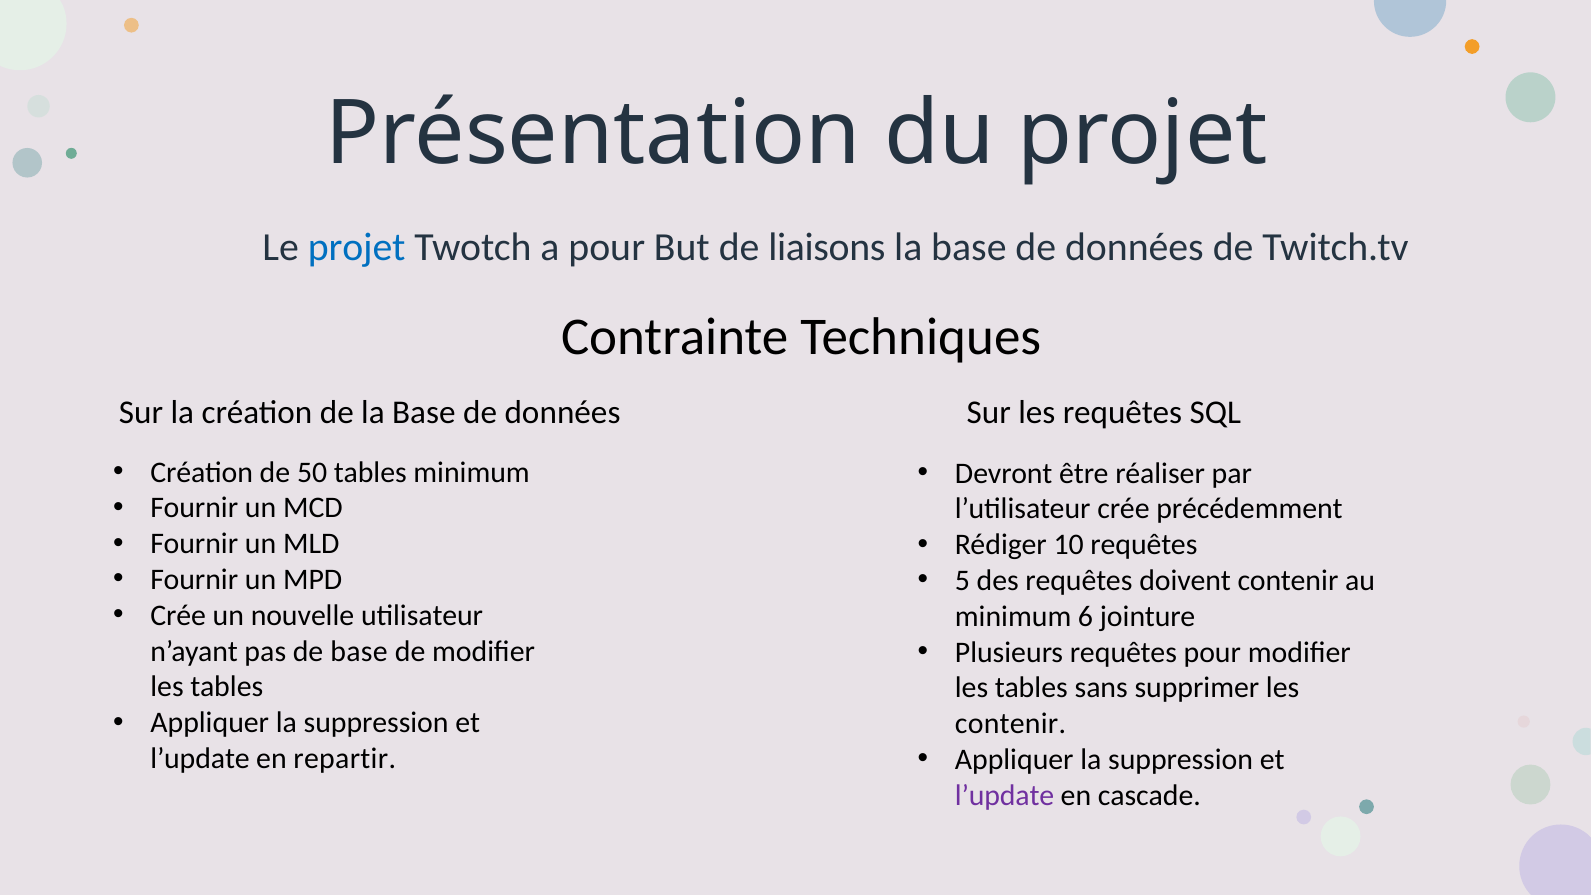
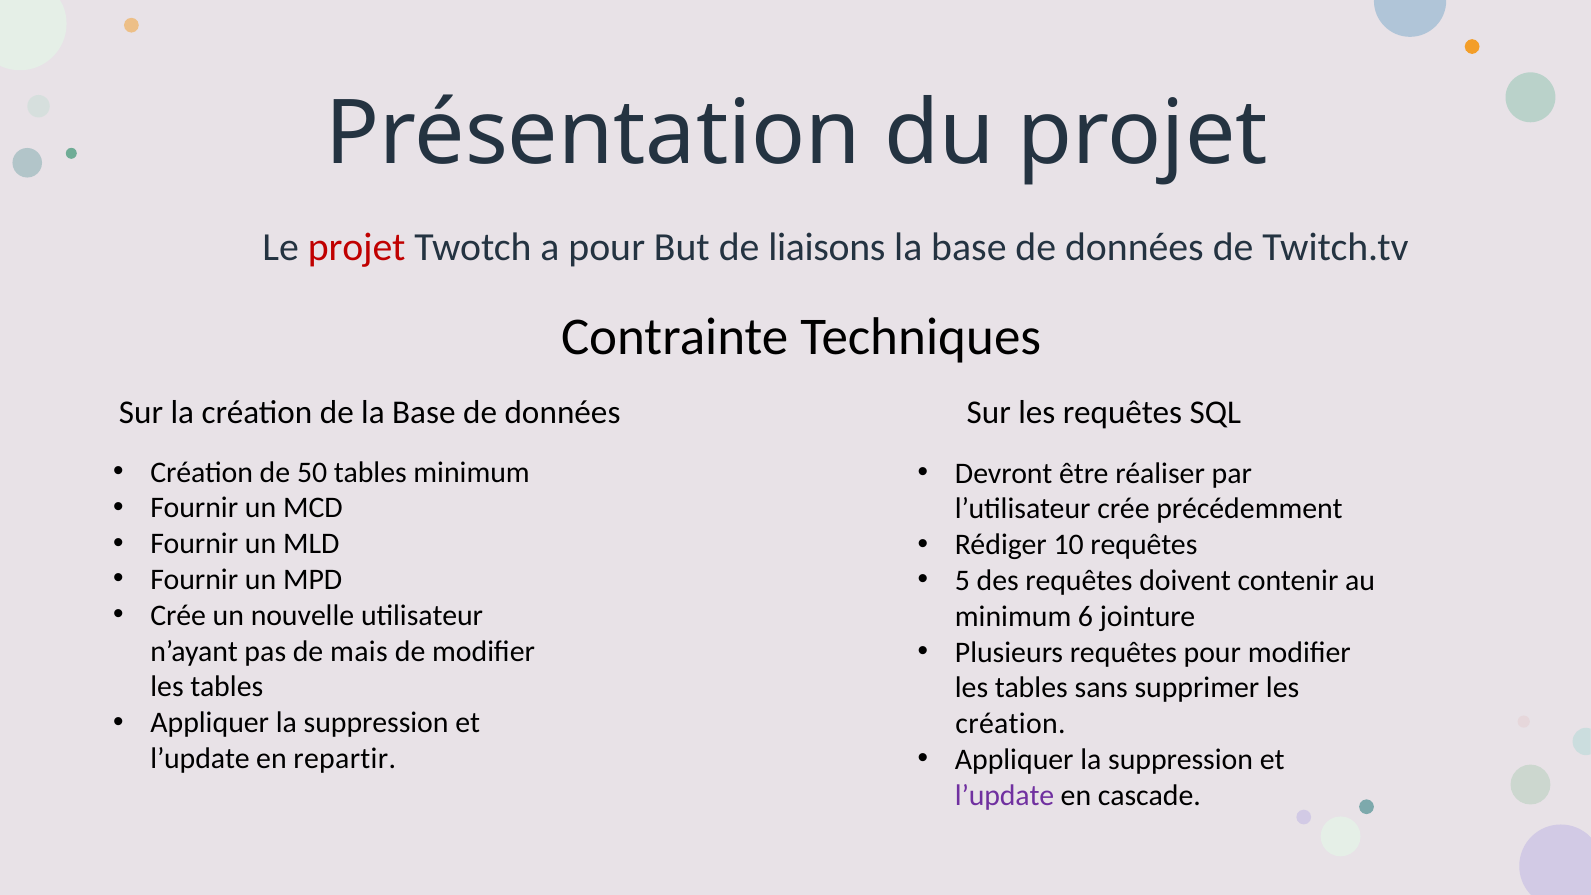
projet colour: blue -> red (357, 248)
de base: base -> mais (359, 651)
contenir: contenir -> création (1011, 724)
